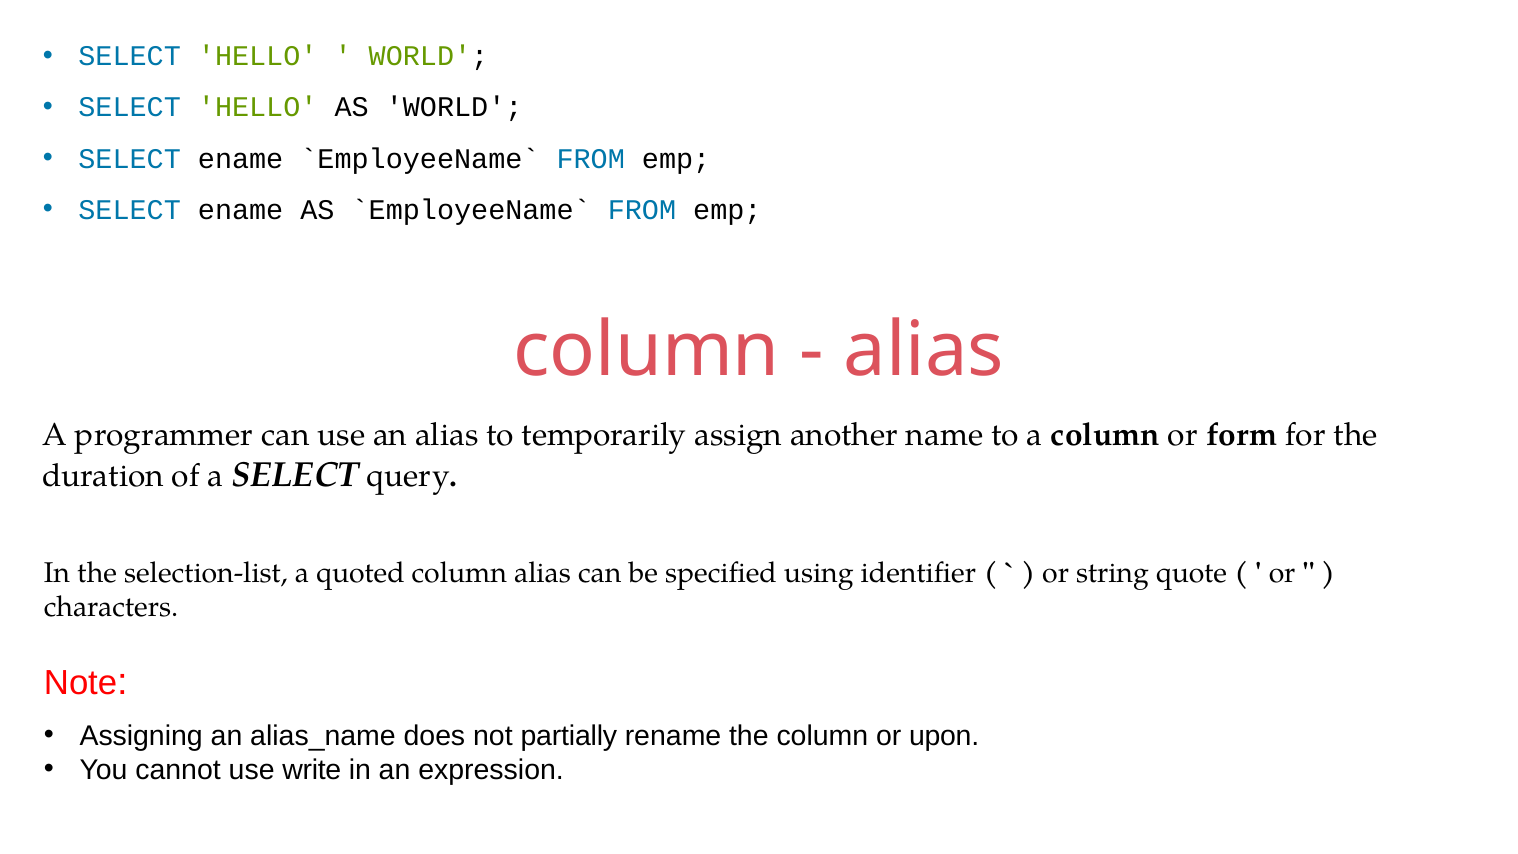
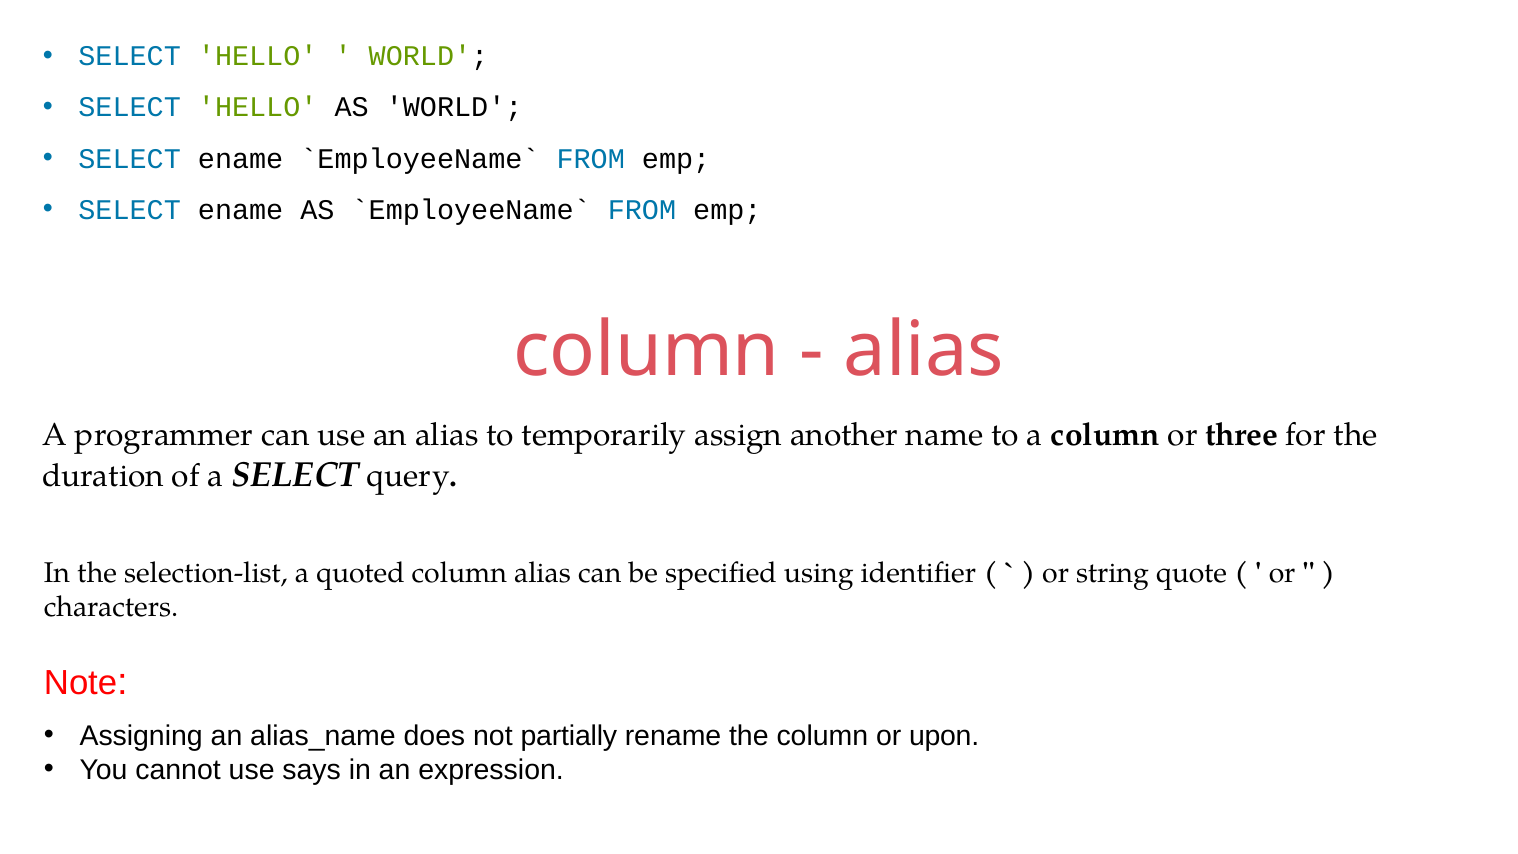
form: form -> three (1242, 435)
write: write -> says (312, 770)
